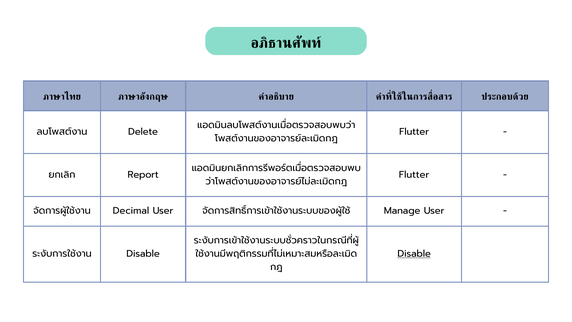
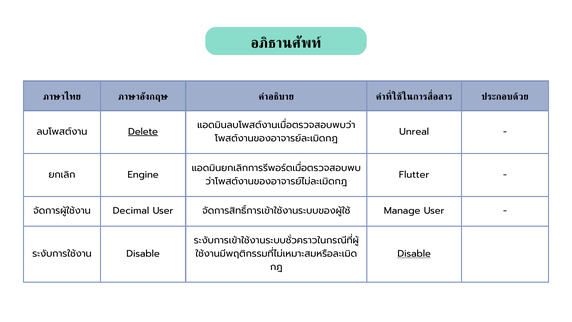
Delete underline: none -> present (143, 132)
Flutter: Flutter -> Unreal (414, 132)
Report: Report -> Engine (143, 174)
